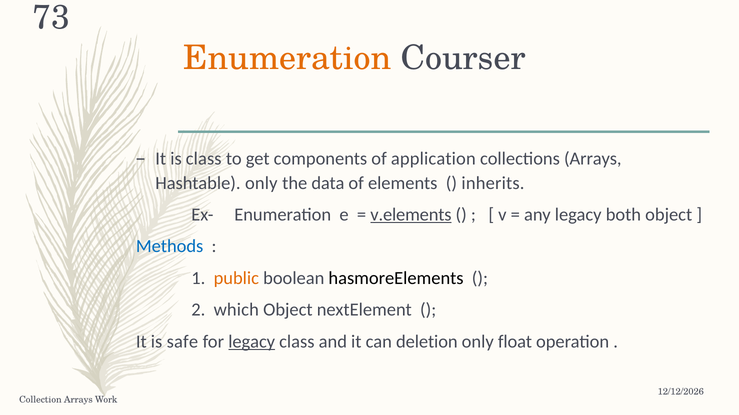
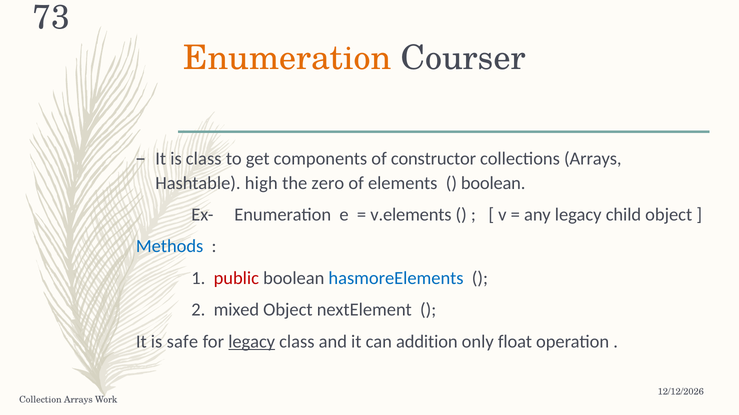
application: application -> constructor (433, 159)
Hashtable only: only -> high (261, 183)
data: data -> zero (328, 183)
inherits: inherits -> boolean (493, 183)
v.elements underline: present -> none (411, 215)
both: both -> child (623, 215)
public colour: orange -> red (236, 279)
hasmoreElements colour: black -> blue (396, 279)
which: which -> mixed (236, 310)
deletion: deletion -> addition (427, 342)
